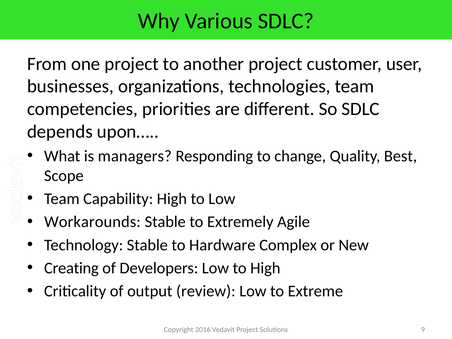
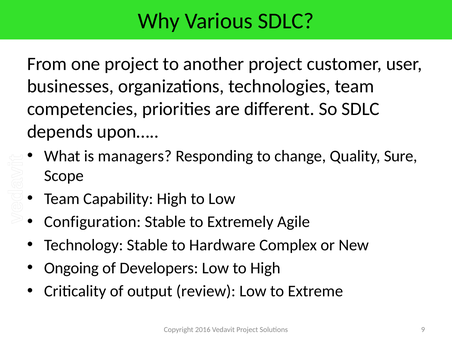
Best: Best -> Sure (401, 156)
Workarounds: Workarounds -> Configuration (92, 222)
Creating: Creating -> Ongoing (71, 268)
